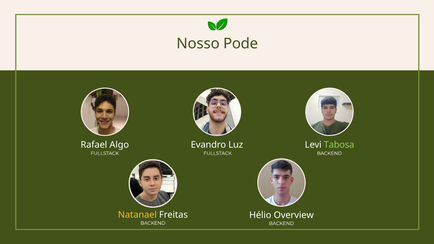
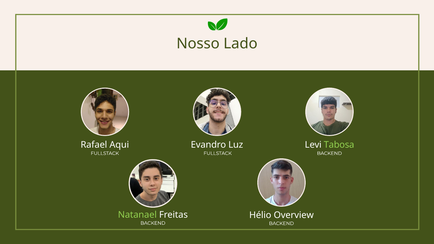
Pode: Pode -> Lado (241, 44)
Algo: Algo -> Aqui (119, 145)
Natanael colour: yellow -> light green (137, 215)
